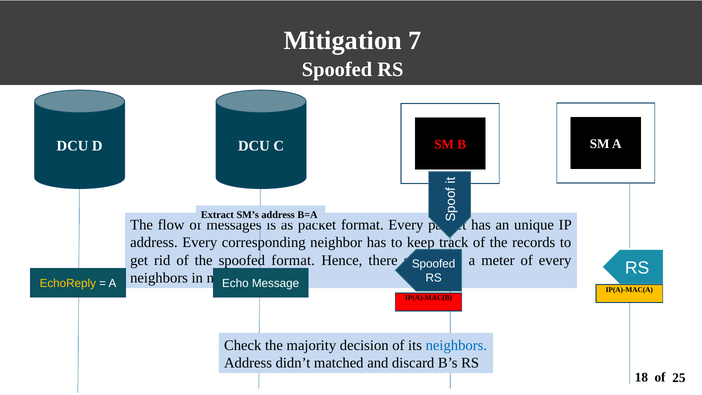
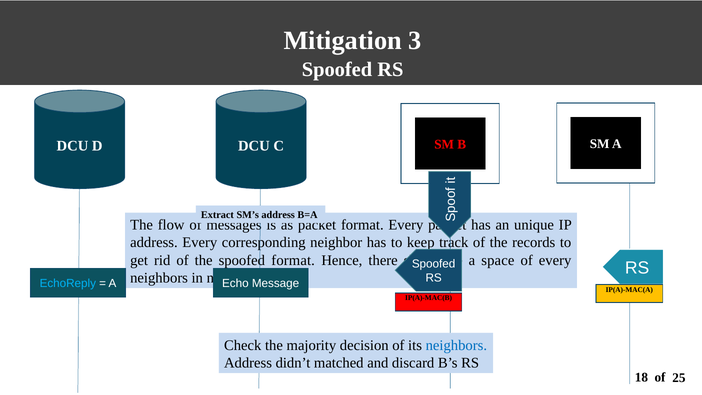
7: 7 -> 3 (415, 41)
meter: meter -> space (498, 260)
EchoReply colour: yellow -> light blue (68, 283)
